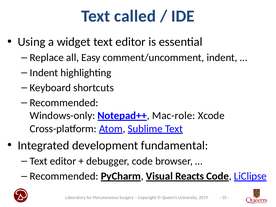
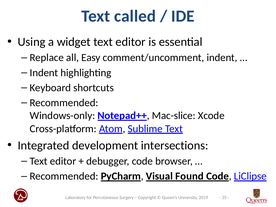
Mac-role: Mac-role -> Mac-slice (174, 116)
fundamental: fundamental -> intersections (175, 145)
Reacts: Reacts -> Found (190, 176)
